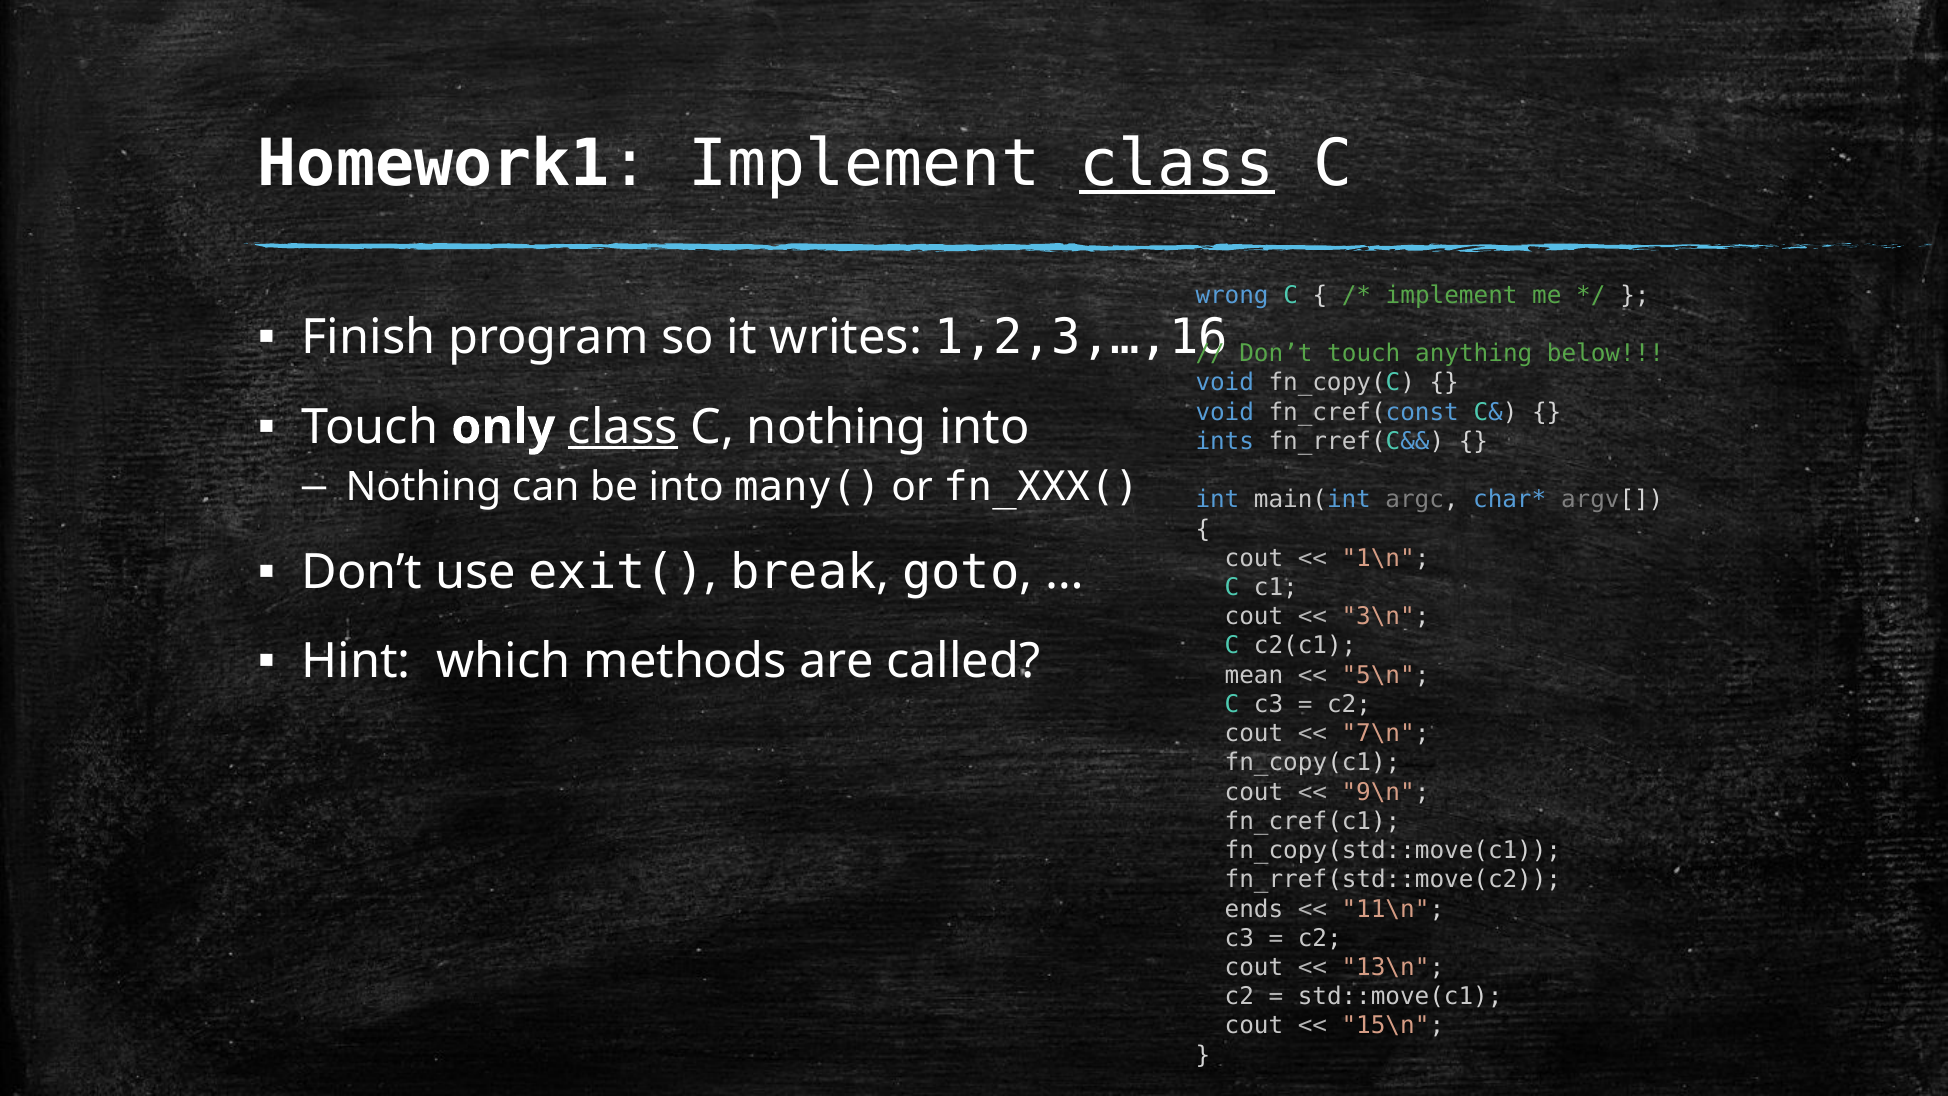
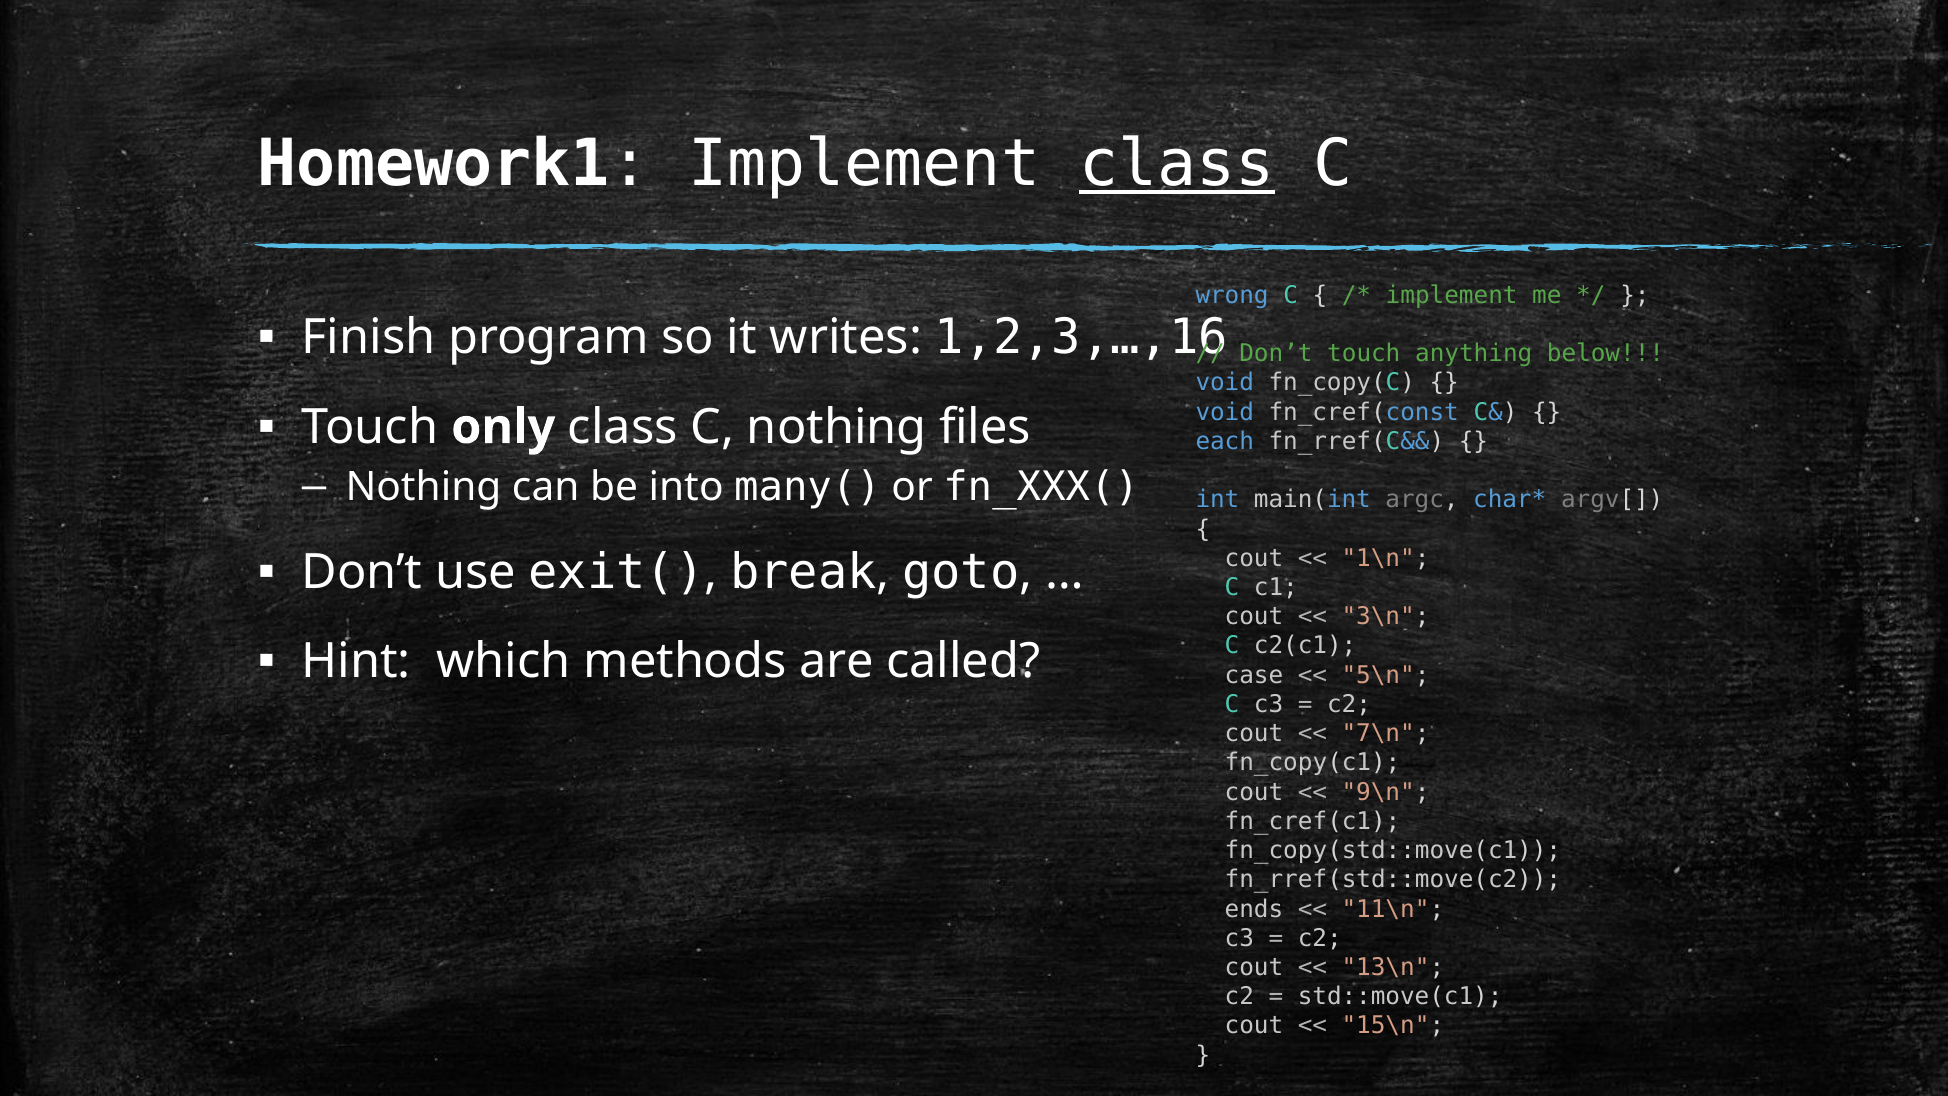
class underline: present -> none (623, 427)
nothing into: into -> files (985, 427)
ints: ints -> each (1225, 441)
mean: mean -> case (1254, 675)
